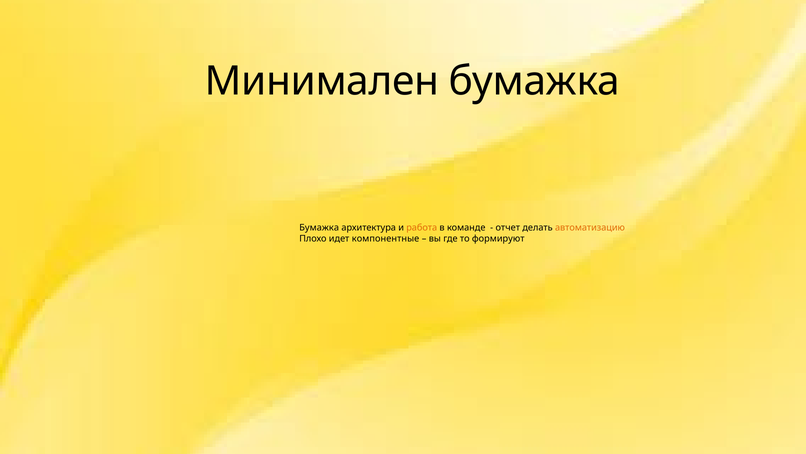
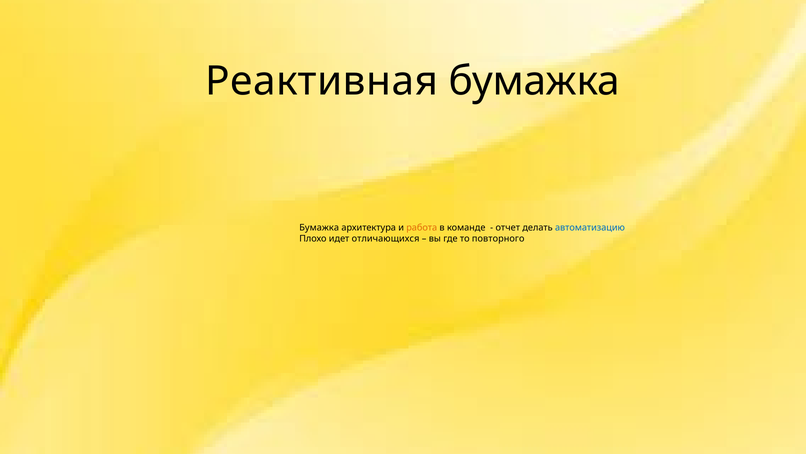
Минимален: Минимален -> Реактивная (322, 81)
автоматизацию colour: orange -> blue (590, 227)
компонентные: компонентные -> отличающихся (386, 238)
формируют: формируют -> повторного (498, 238)
